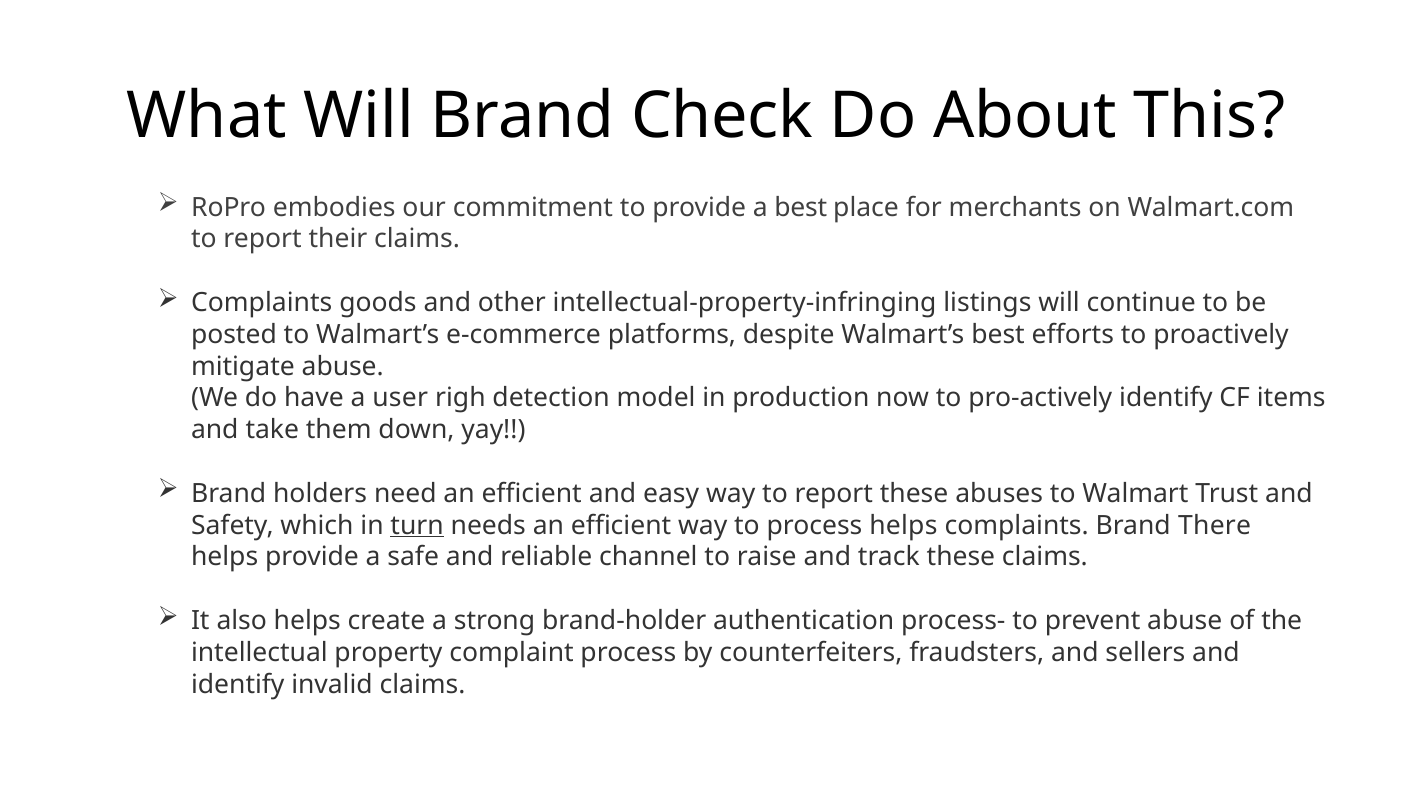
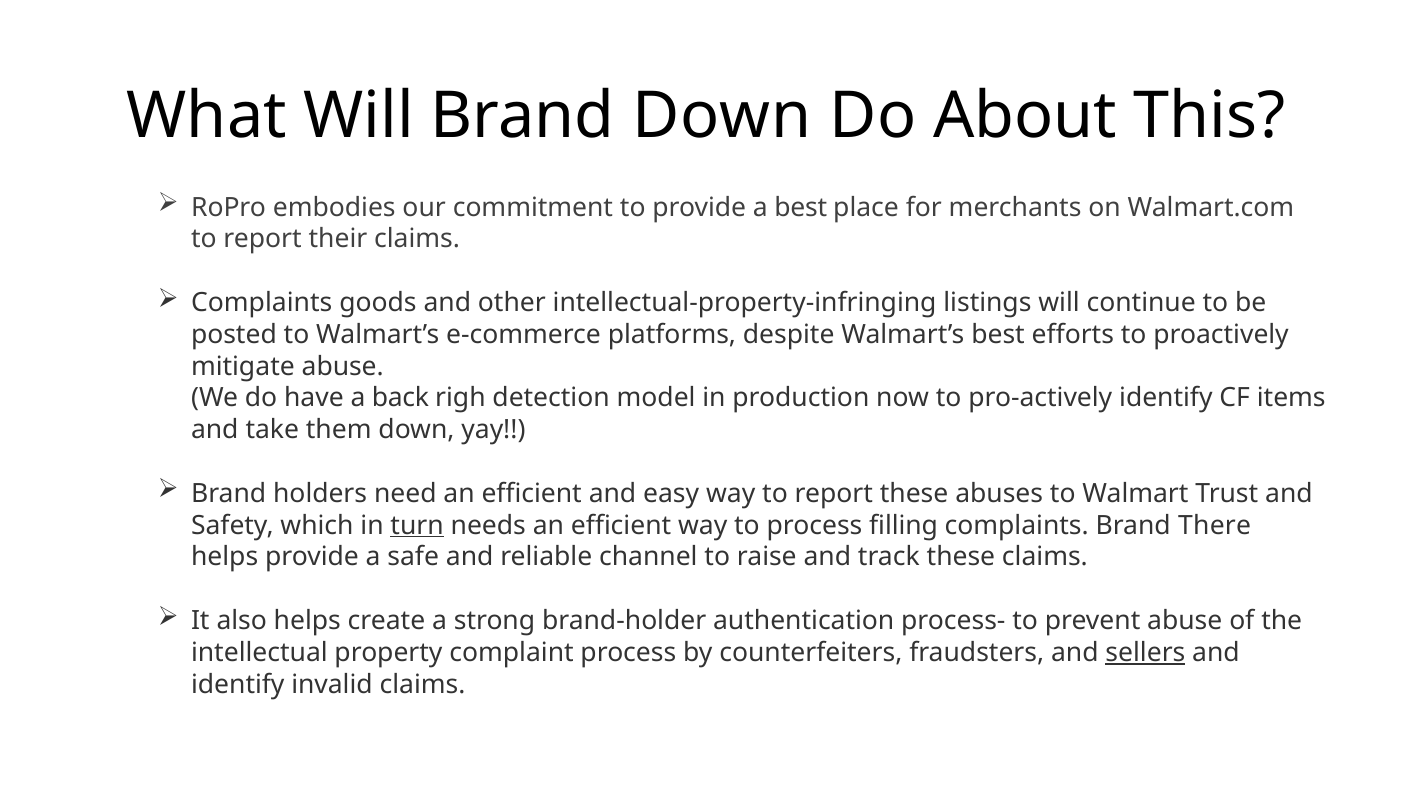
Brand Check: Check -> Down (722, 117)
user: user -> back (400, 398)
process helps: helps -> filling (904, 526)
sellers underline: none -> present (1145, 653)
